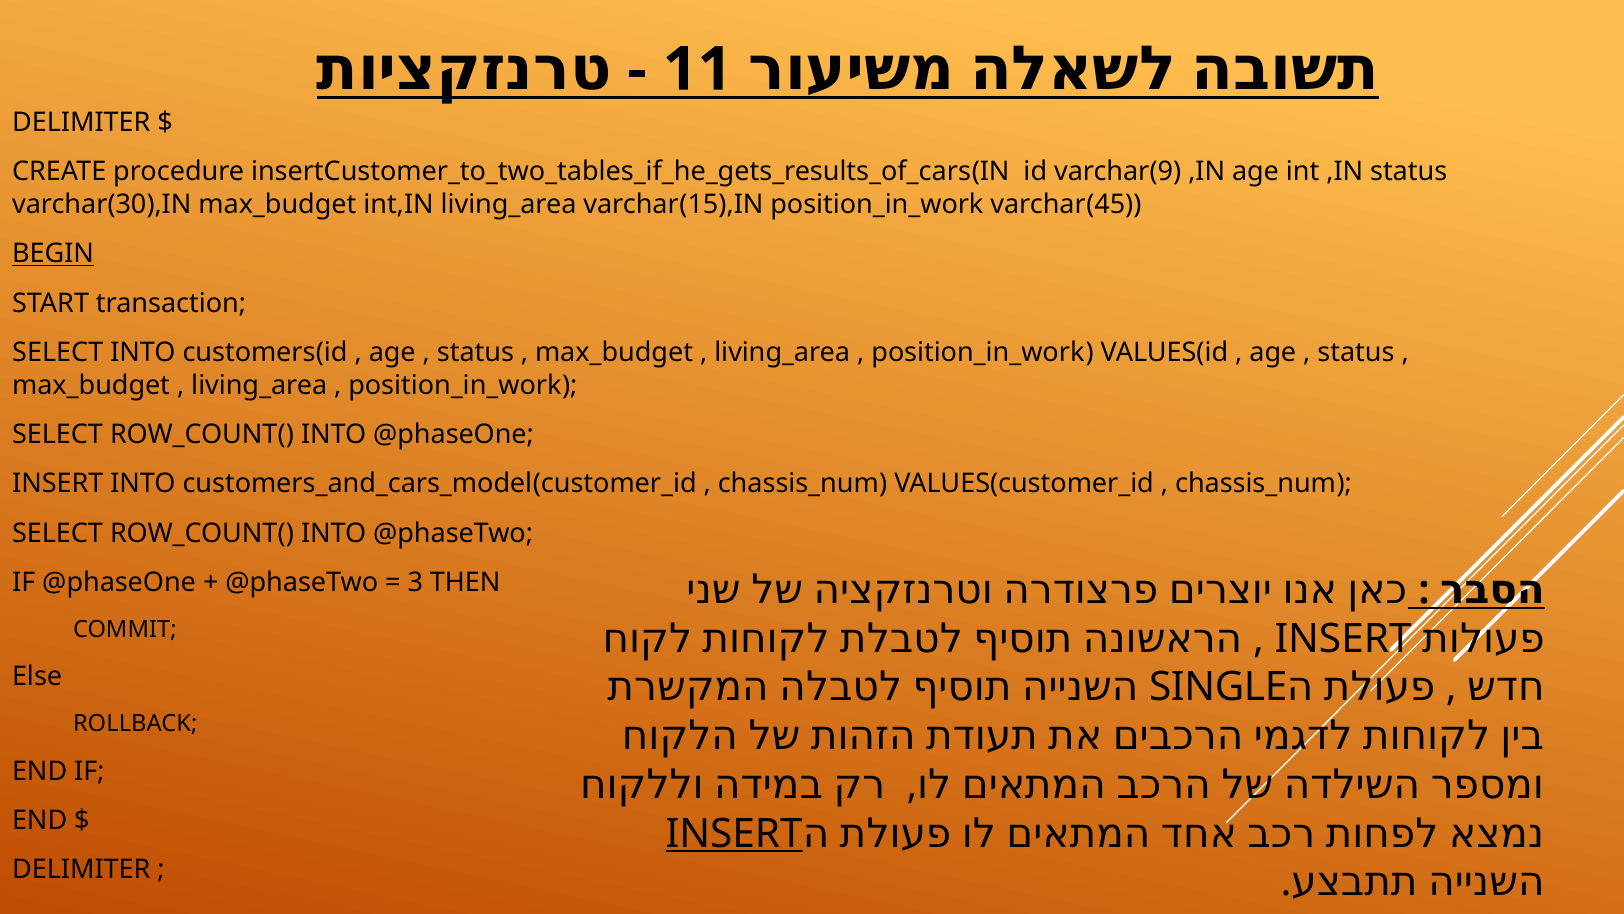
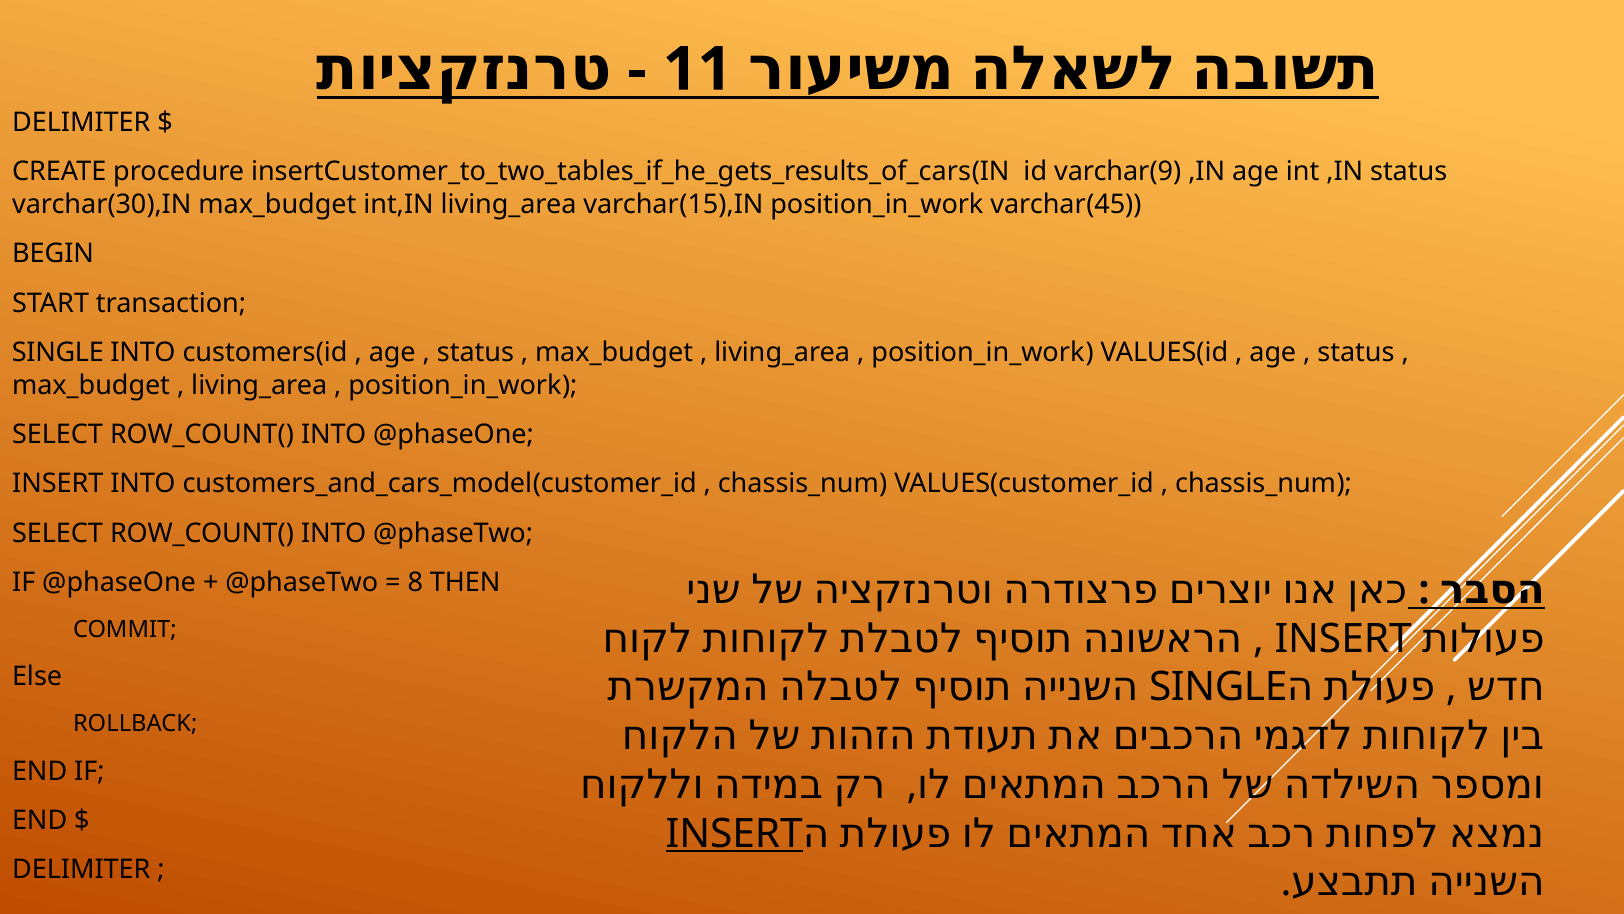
BEGIN underline: present -> none (53, 254)
SELECT: SELECT -> SINGLE (58, 352)
3: 3 -> 8 (415, 583)
